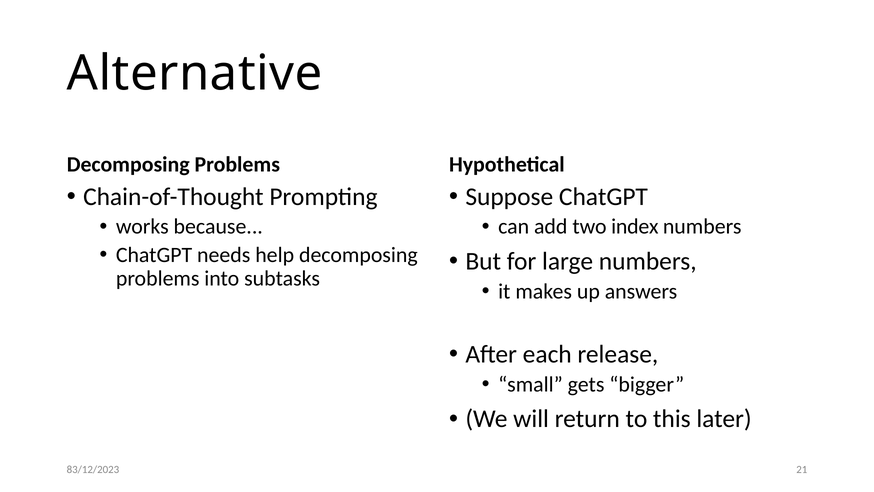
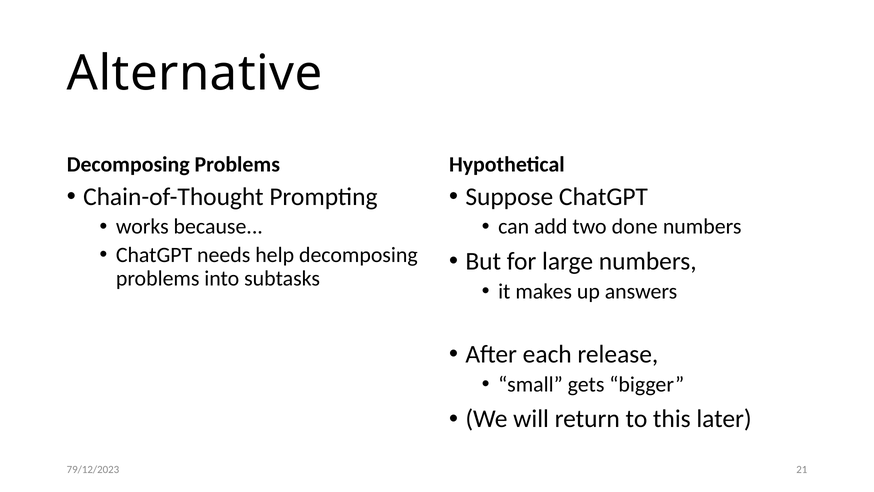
index: index -> done (635, 227)
83/12/2023: 83/12/2023 -> 79/12/2023 (93, 469)
